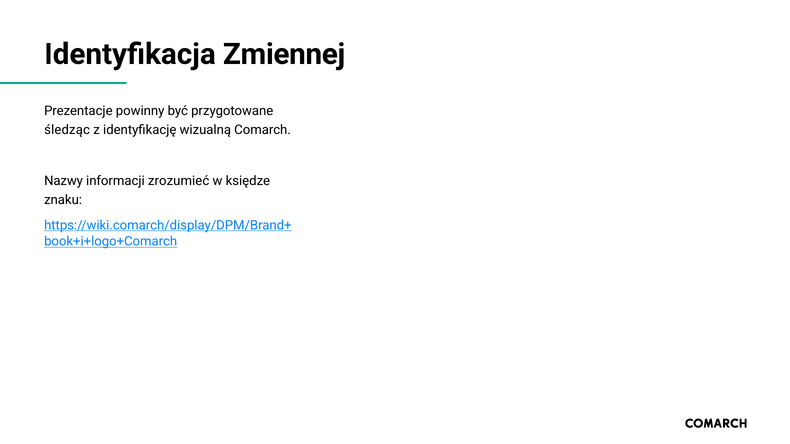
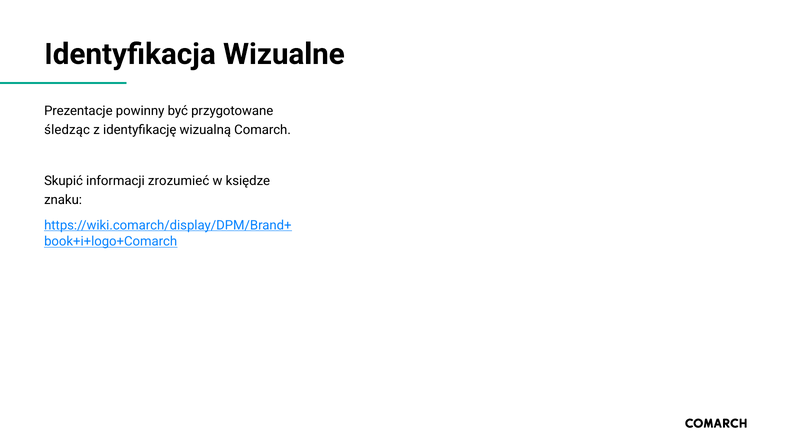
Zmiennej: Zmiennej -> Wizualne (284, 54)
Nazwy: Nazwy -> Skupić (64, 181)
